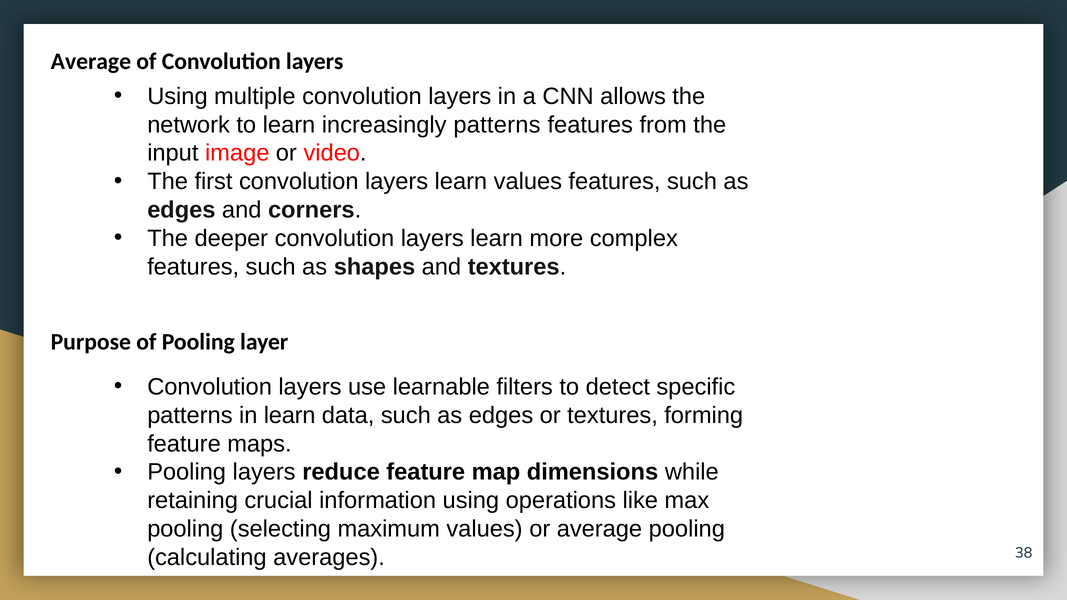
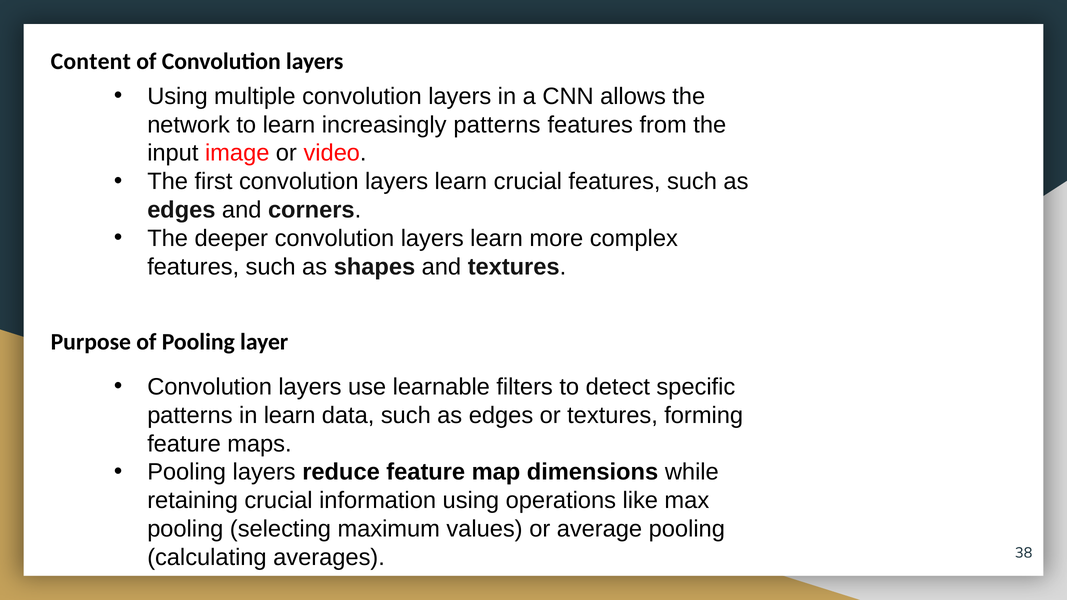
Average: Average -> Content (91, 62)
learn values: values -> crucial (528, 182)
